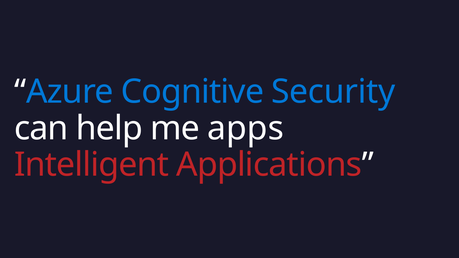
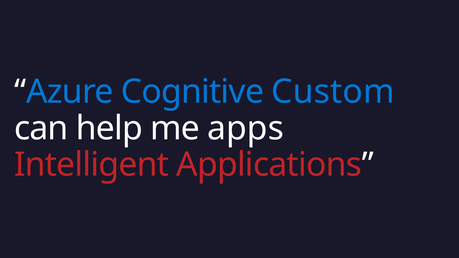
Security: Security -> Custom (333, 92)
